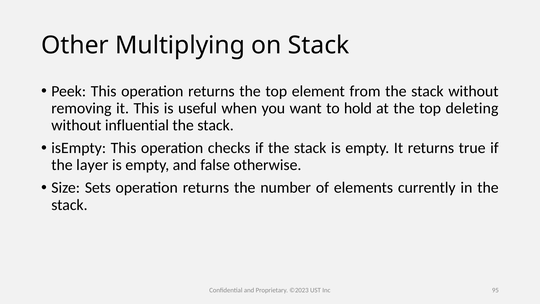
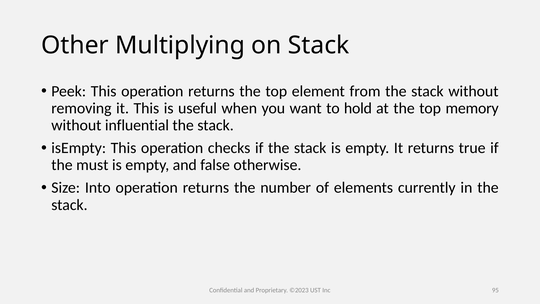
deleting: deleting -> memory (472, 108)
layer: layer -> must (92, 165)
Sets: Sets -> Into (98, 188)
